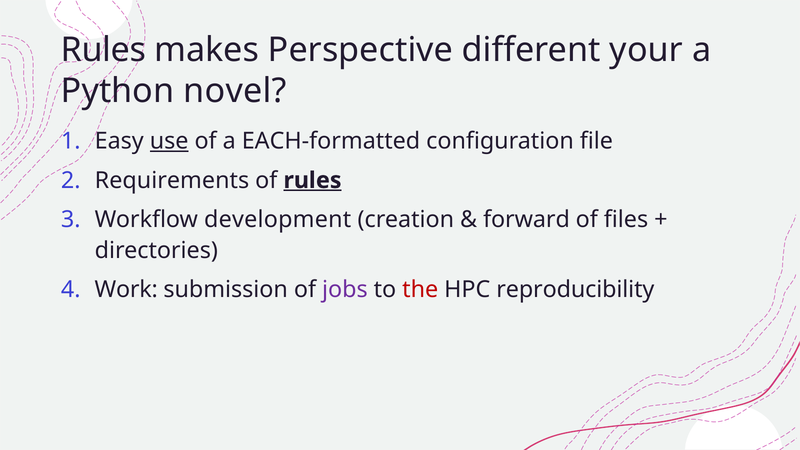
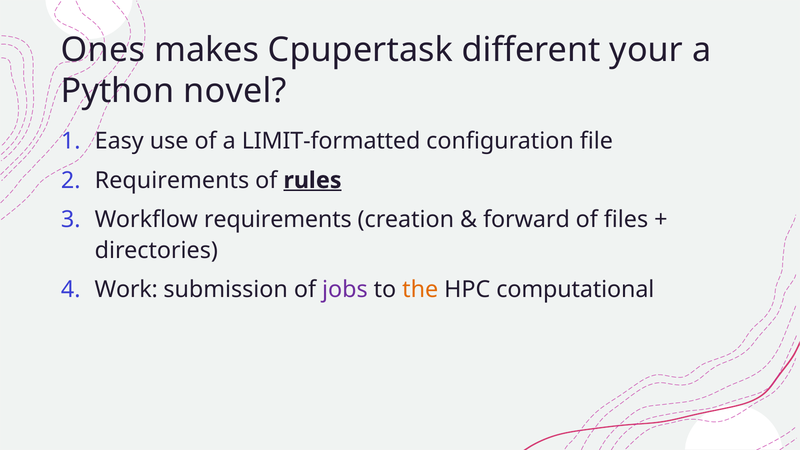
Rules: Rules -> Ones (103, 50)
Perspective: Perspective -> Cpupertask (360, 50)
use underline: present -> none (169, 141)
EACH-formatted: EACH-formatted -> LIMIT-formatted (331, 141)
Workflow development: development -> requirements (278, 219)
the colour: red -> orange (420, 289)
reproducibility: reproducibility -> computational (575, 289)
